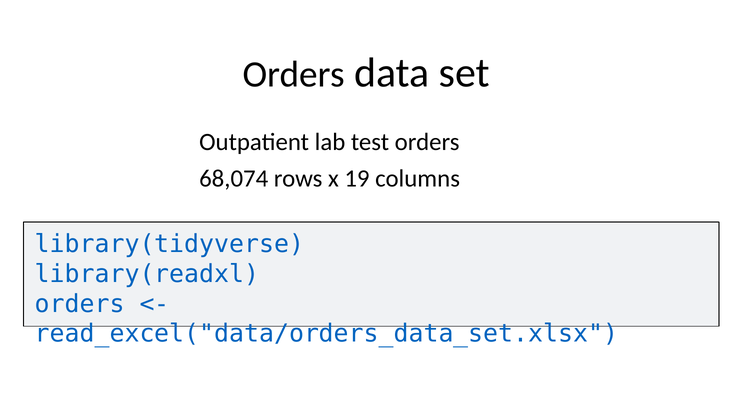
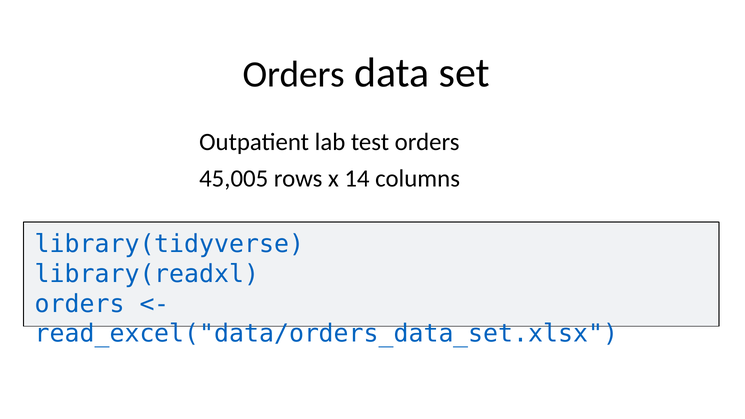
68,074: 68,074 -> 45,005 (234, 179)
19: 19 -> 14 (357, 179)
